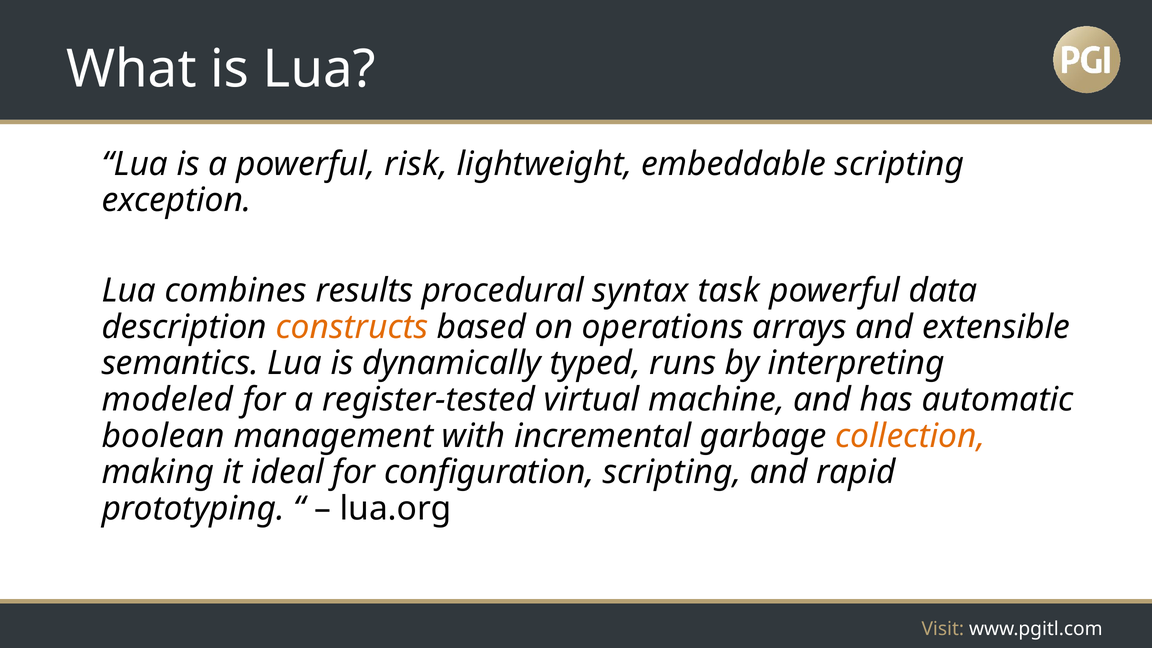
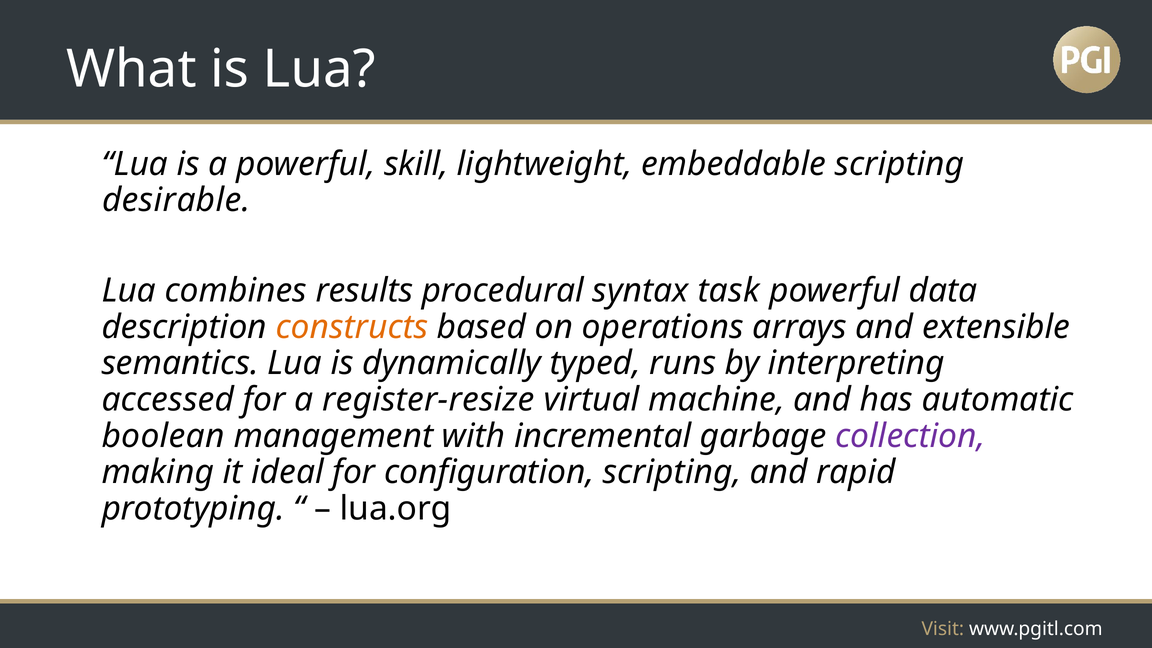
risk: risk -> skill (416, 164)
exception: exception -> desirable (176, 200)
modeled: modeled -> accessed (168, 400)
register-tested: register-tested -> register-resize (428, 400)
collection colour: orange -> purple (910, 436)
